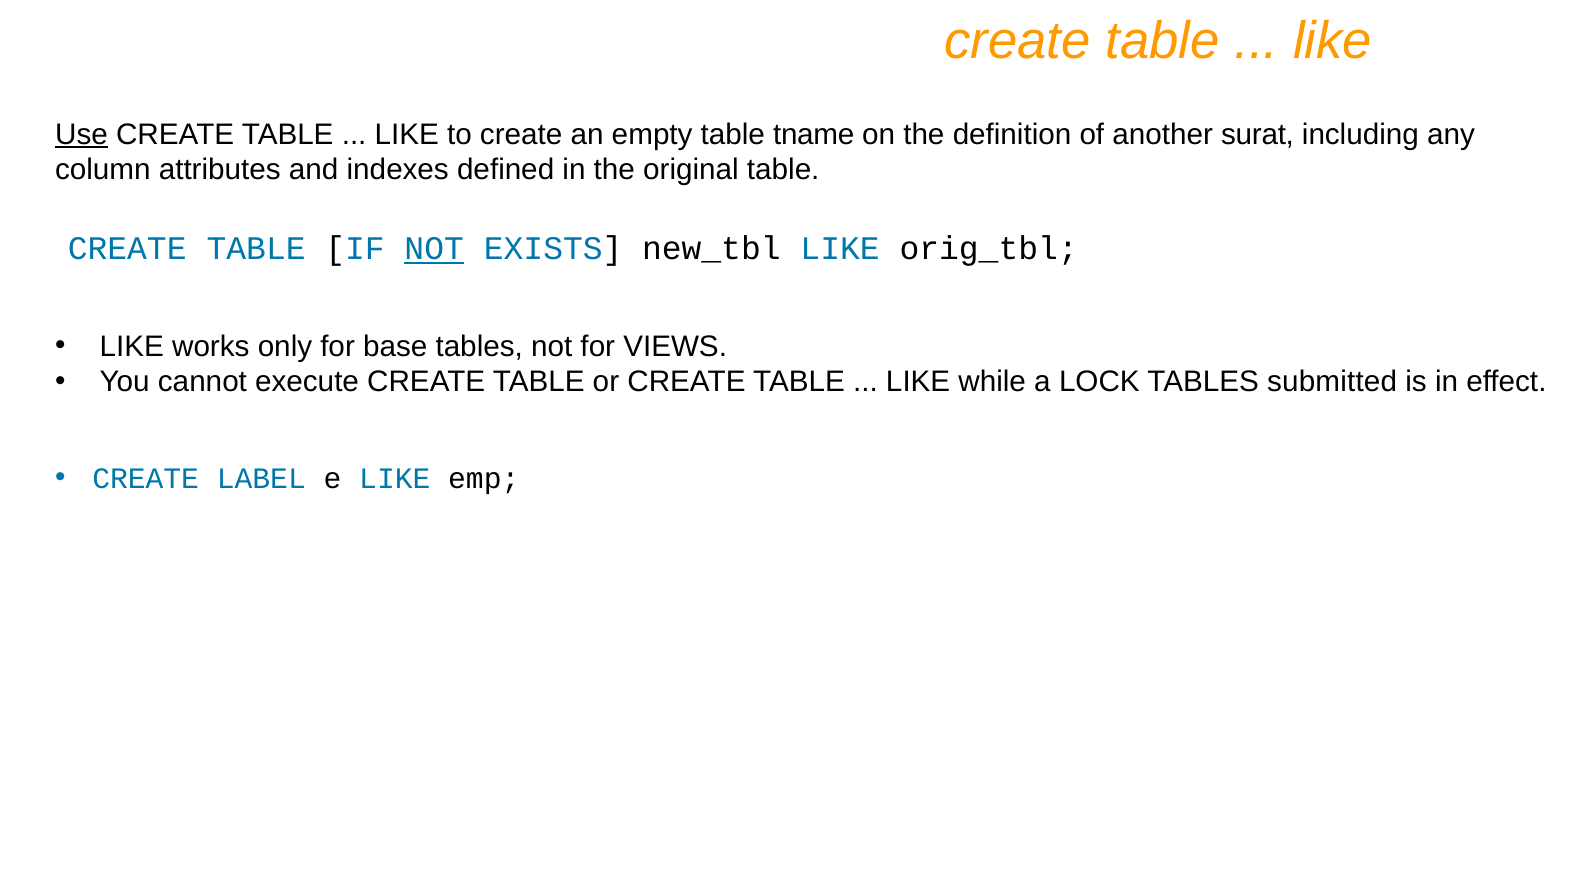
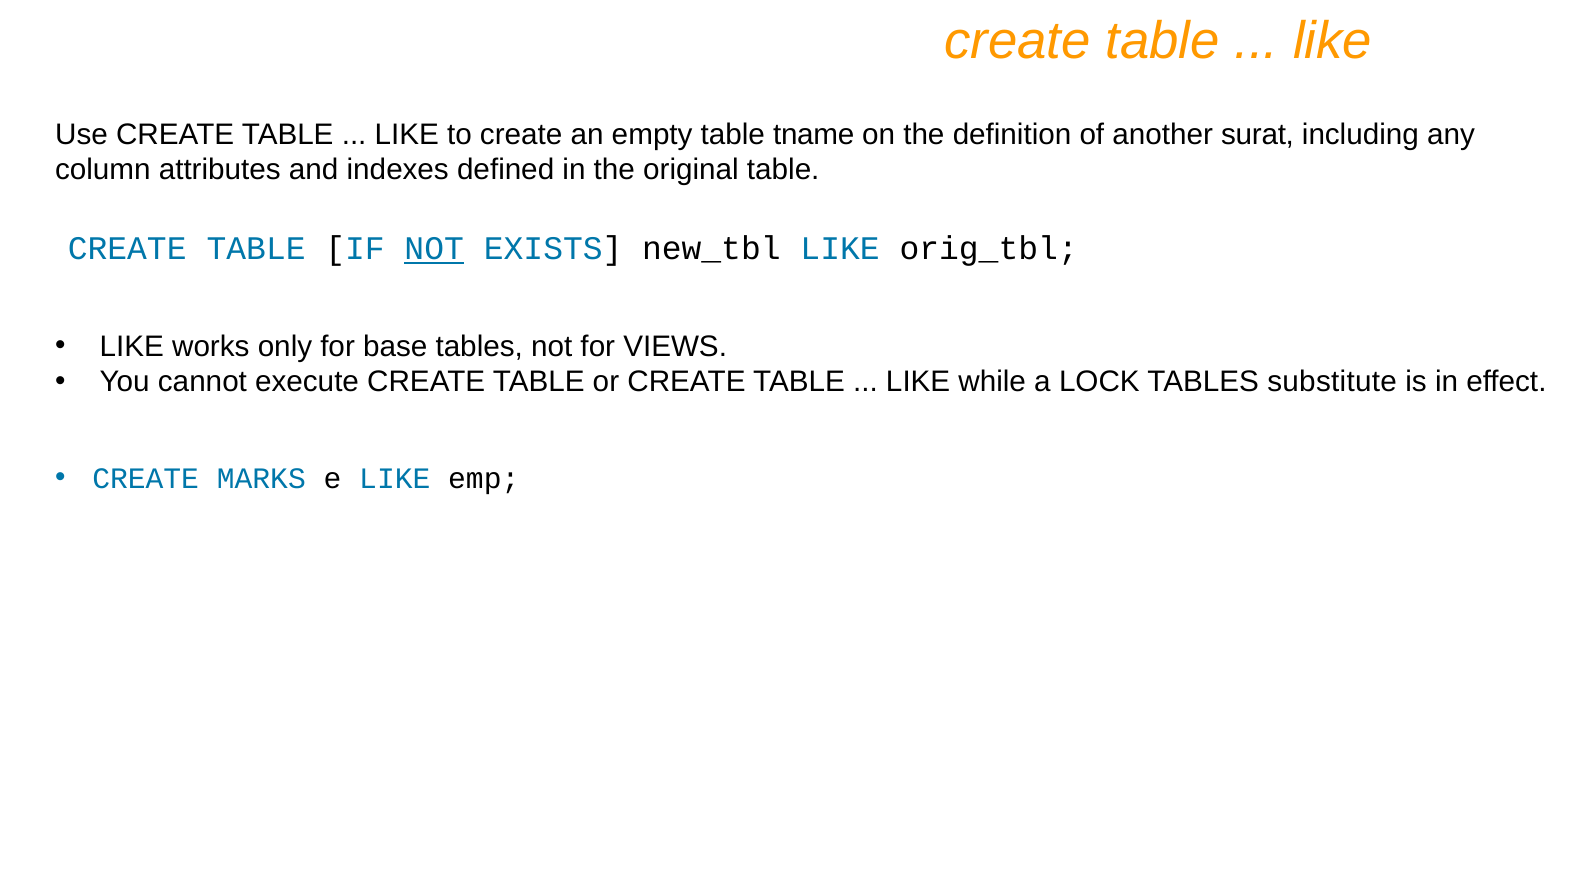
Use underline: present -> none (82, 134)
submitted: submitted -> substitute (1332, 382)
LABEL: LABEL -> MARKS (261, 479)
